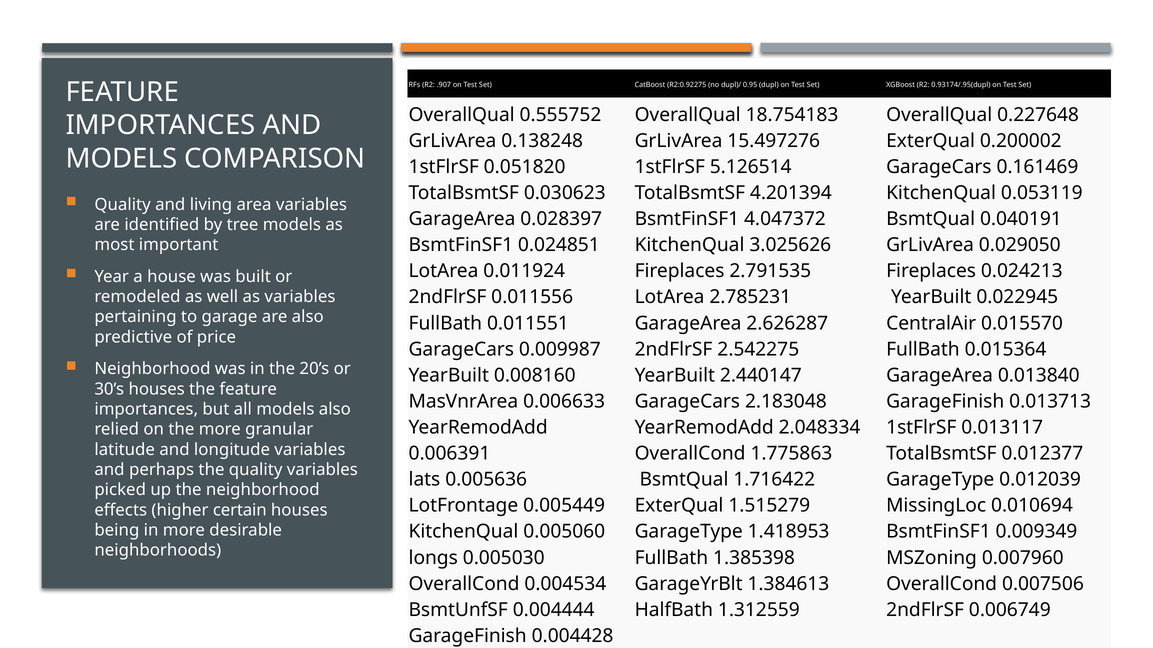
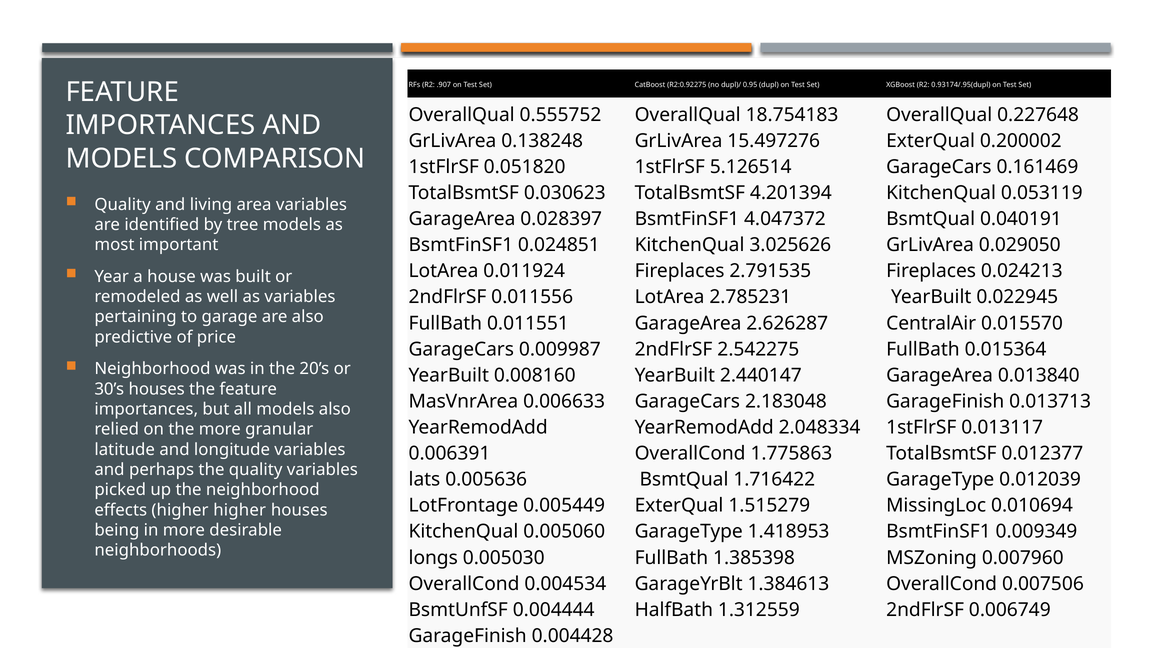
higher certain: certain -> higher (240, 510)
